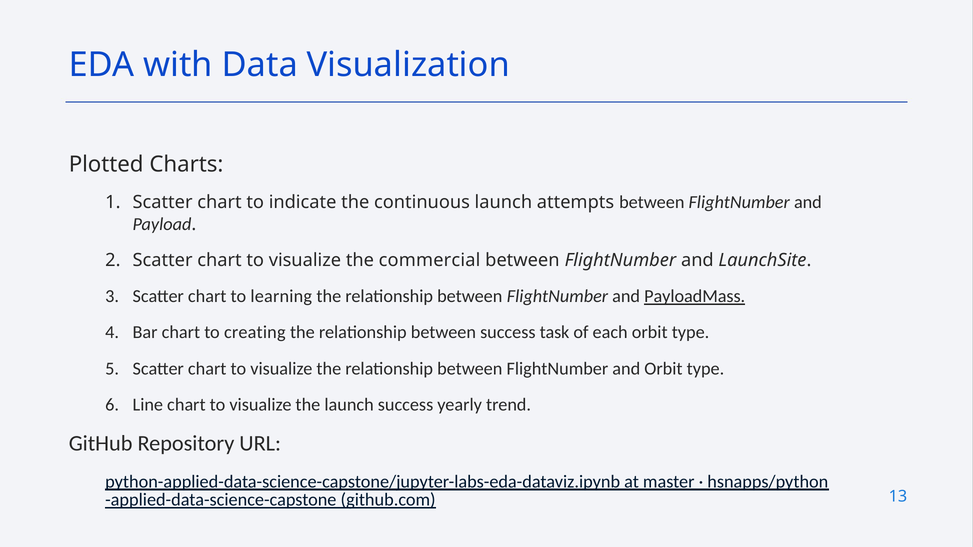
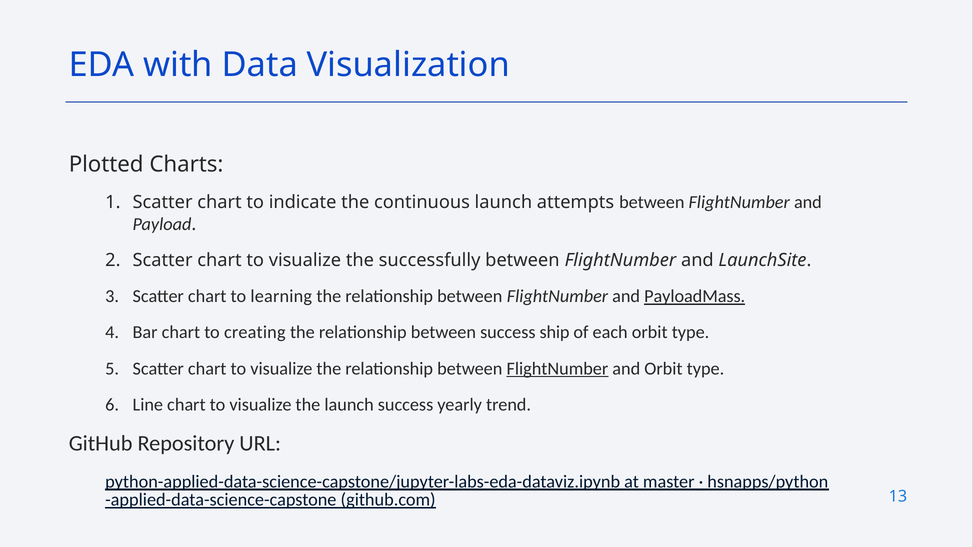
commercial: commercial -> successfully (430, 260)
task: task -> ship (555, 333)
FlightNumber underline: none -> present (557, 369)
